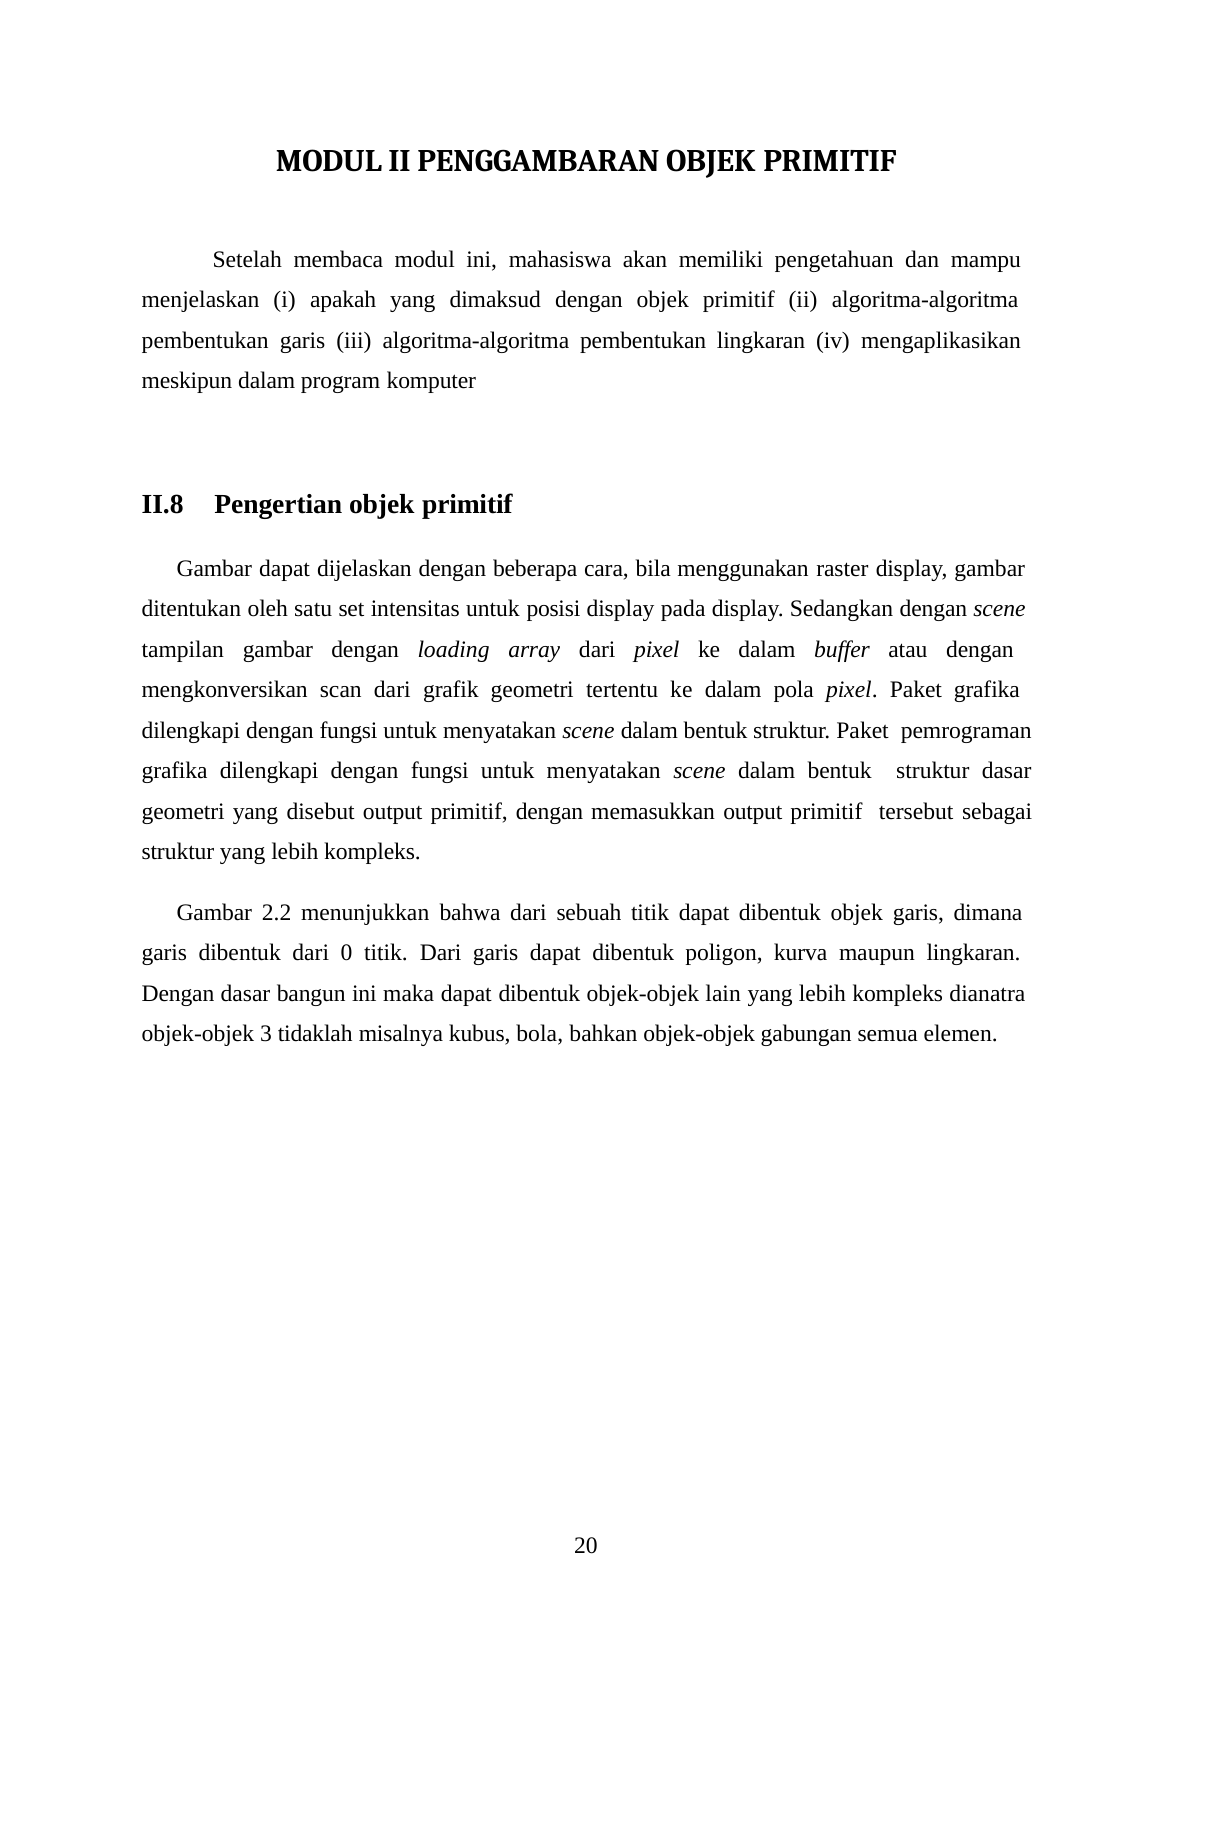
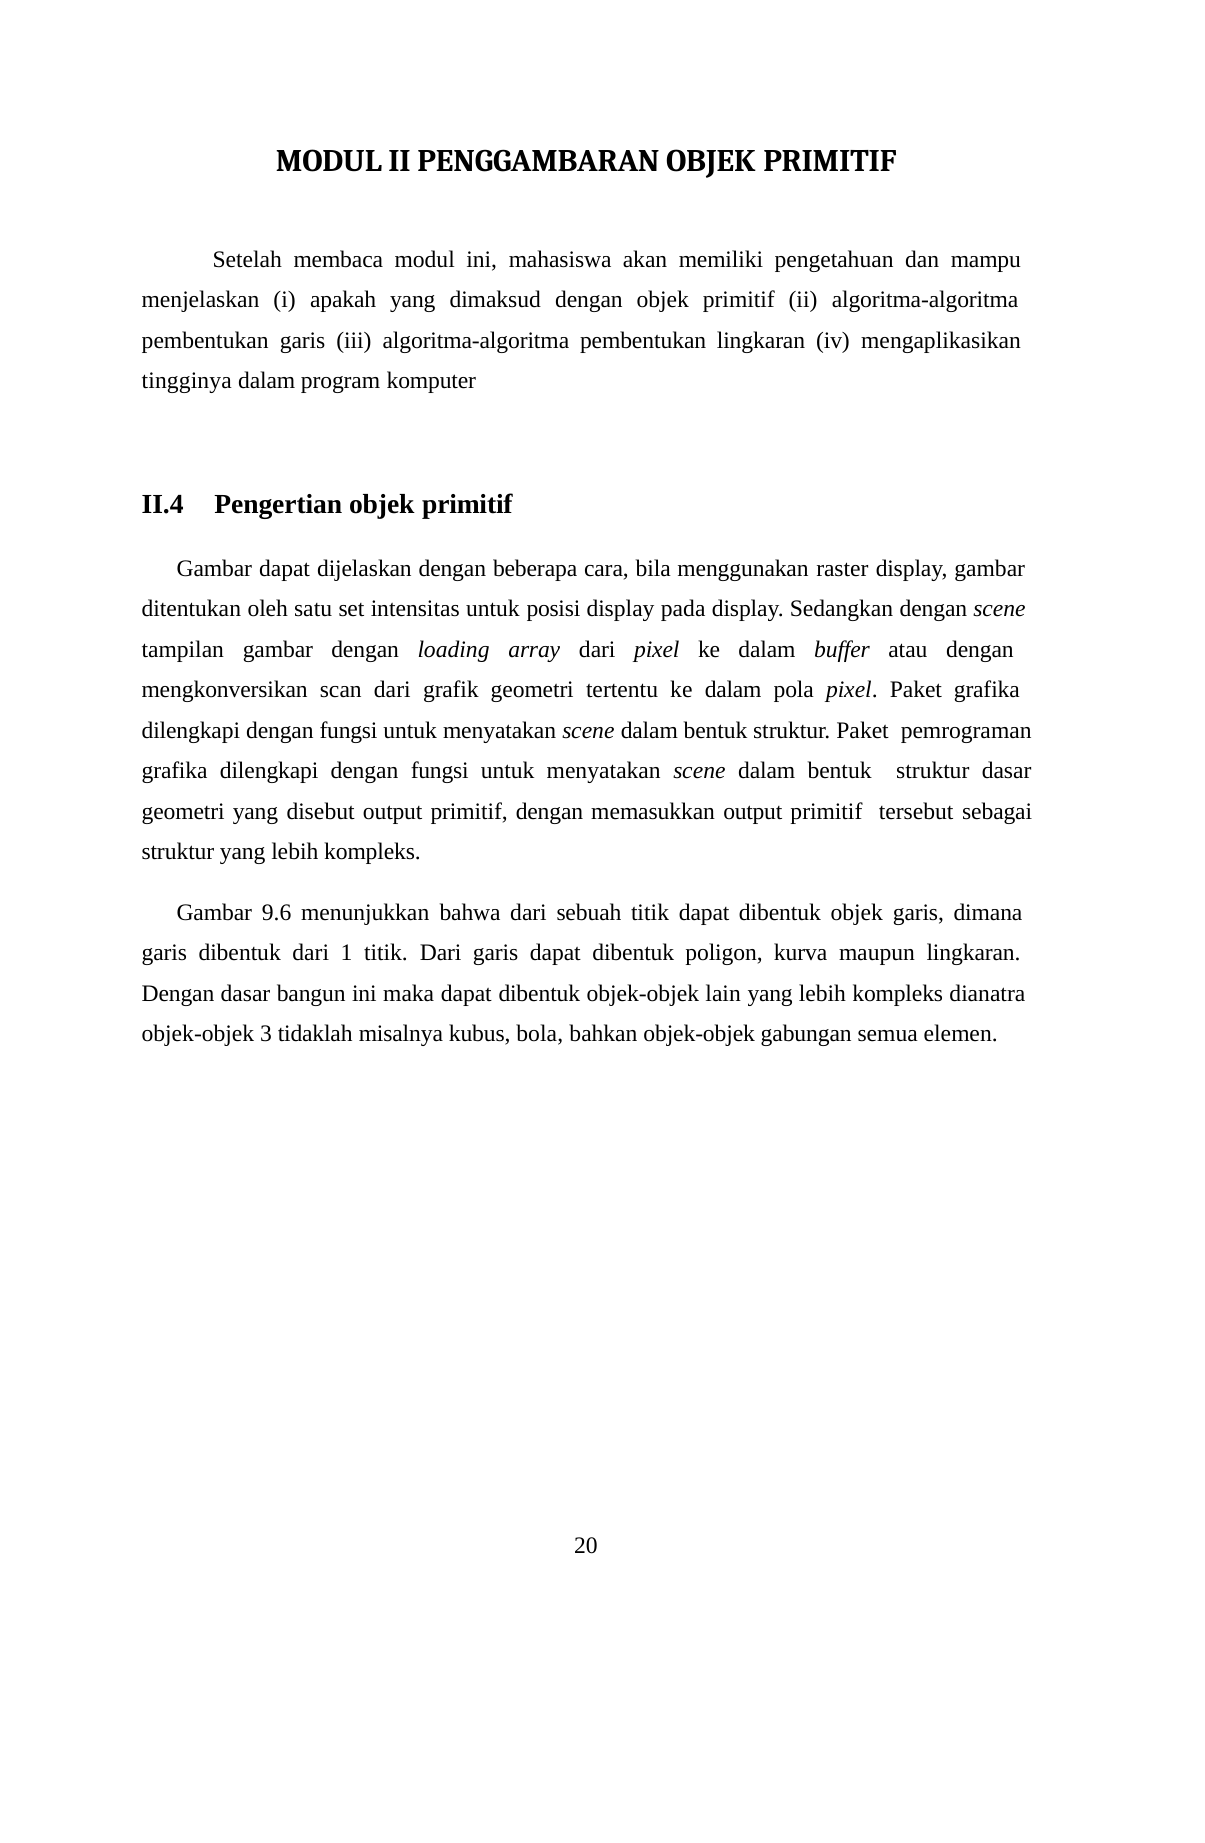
meskipun: meskipun -> tingginya (187, 381)
II.8: II.8 -> II.4 (163, 504)
2.2: 2.2 -> 9.6 (277, 913)
0: 0 -> 1 (347, 953)
